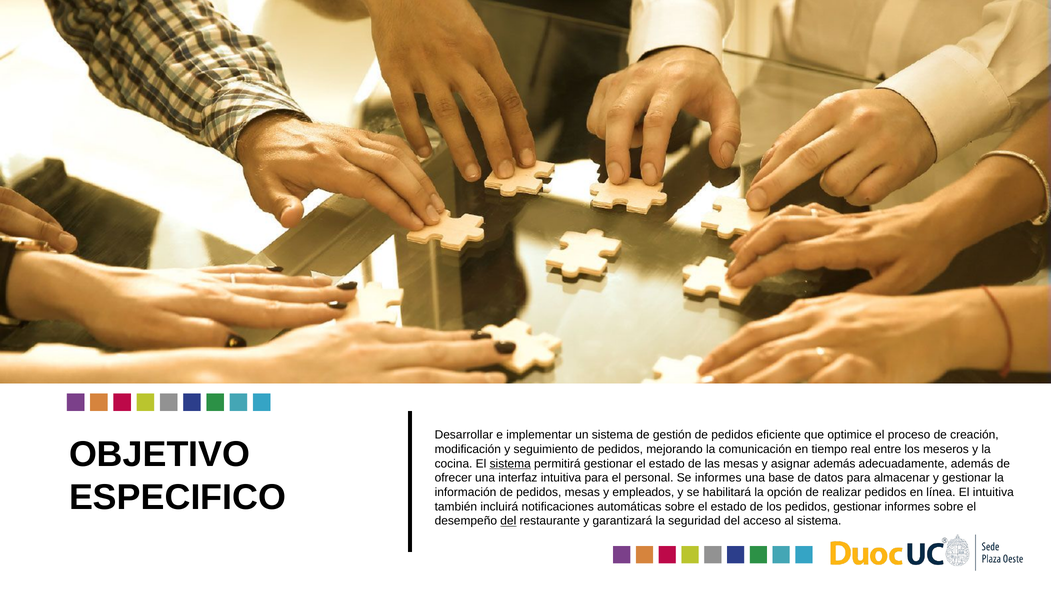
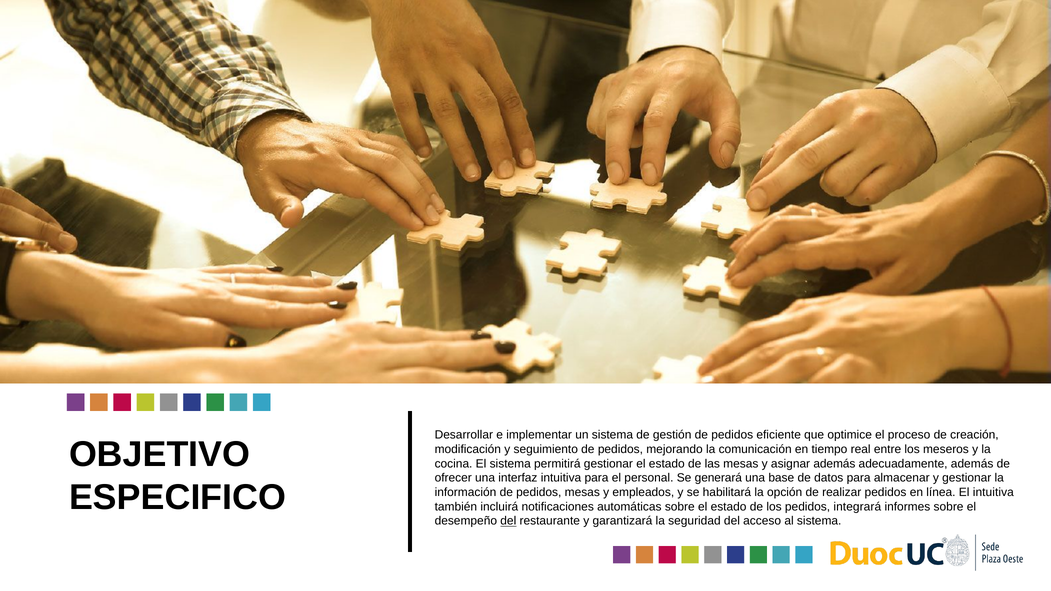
sistema underline: present -> none (510, 464)
Se informes: informes -> generará (718, 478)
pedidos gestionar: gestionar -> integrará (857, 507)
